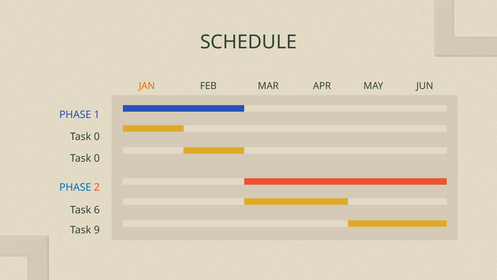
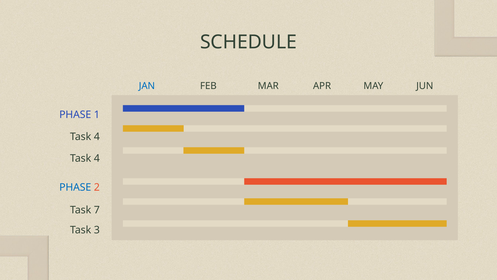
JAN colour: orange -> blue (147, 86)
0: 0 -> 4 (97, 136)
0: 0 -> 4 (97, 158)
6: 6 -> 7 (97, 210)
9: 9 -> 3 (97, 230)
